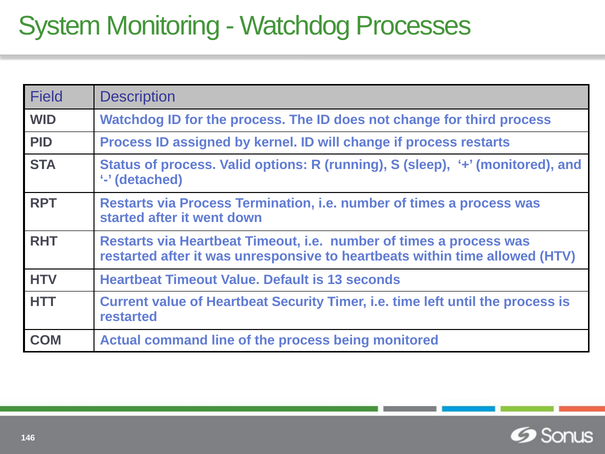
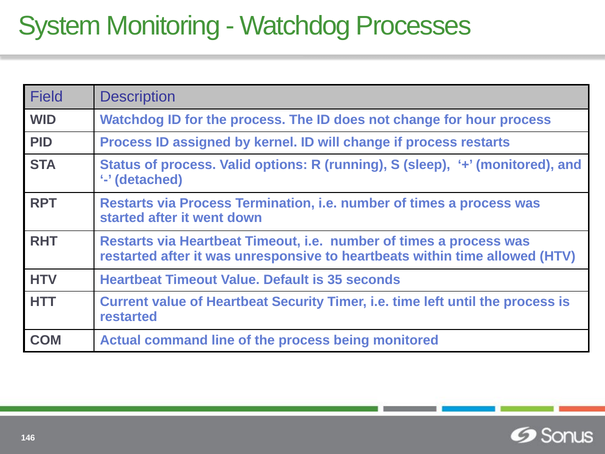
third: third -> hour (481, 120)
13: 13 -> 35 (335, 280)
